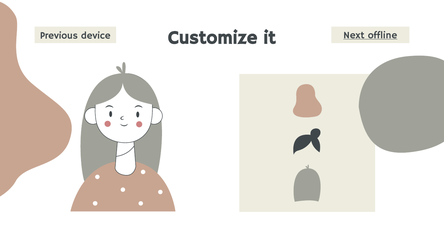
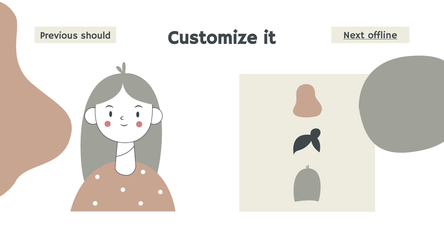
device: device -> should (96, 36)
